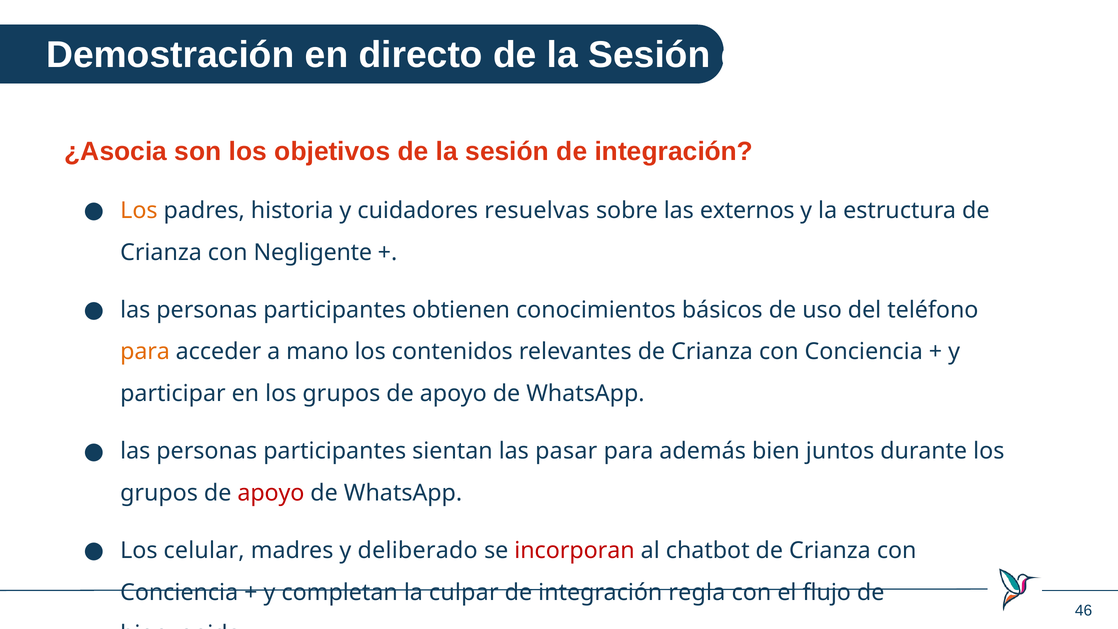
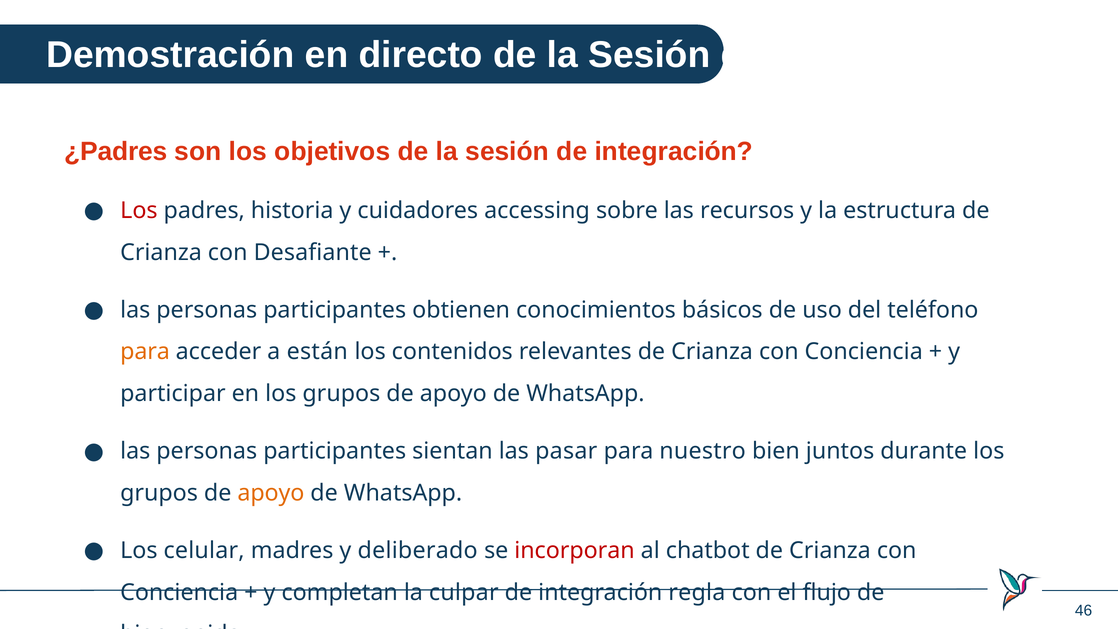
¿Asocia: ¿Asocia -> ¿Padres (116, 151)
Los colour: orange -> red (139, 210)
resuelvas: resuelvas -> accessing (537, 210)
externos: externos -> recursos (747, 210)
Negligente: Negligente -> Desafiante (313, 252)
mano: mano -> están (317, 352)
además: además -> nuestro (703, 451)
apoyo colour: red -> orange (271, 493)
